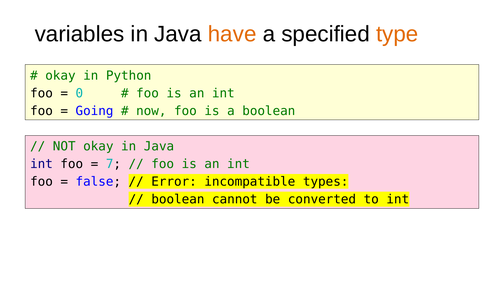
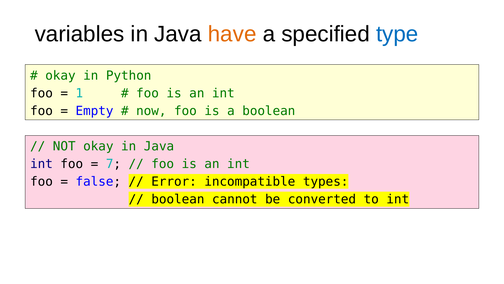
type colour: orange -> blue (397, 34)
0: 0 -> 1 (79, 93)
Going: Going -> Empty (95, 111)
